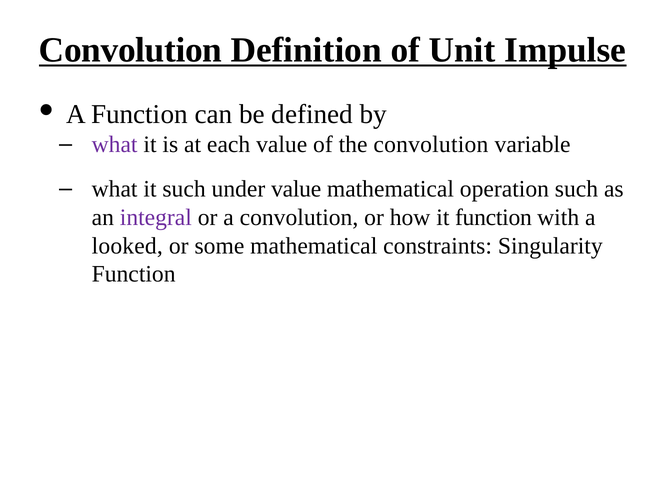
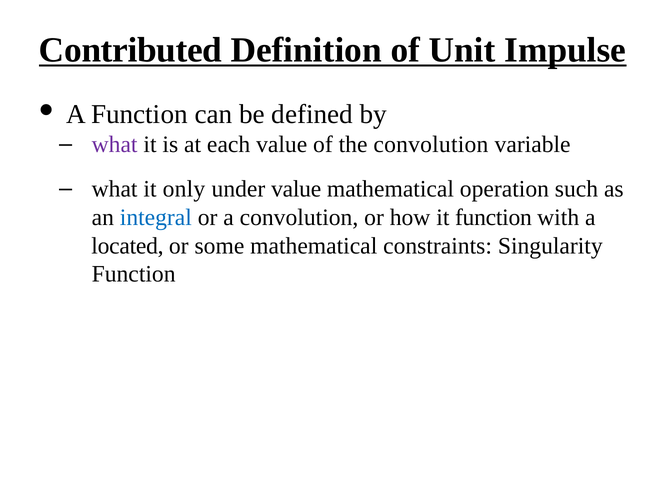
Convolution: Convolution -> Contributed (131, 50)
it such: such -> only (184, 189)
integral colour: purple -> blue (156, 217)
looked: looked -> located (127, 246)
